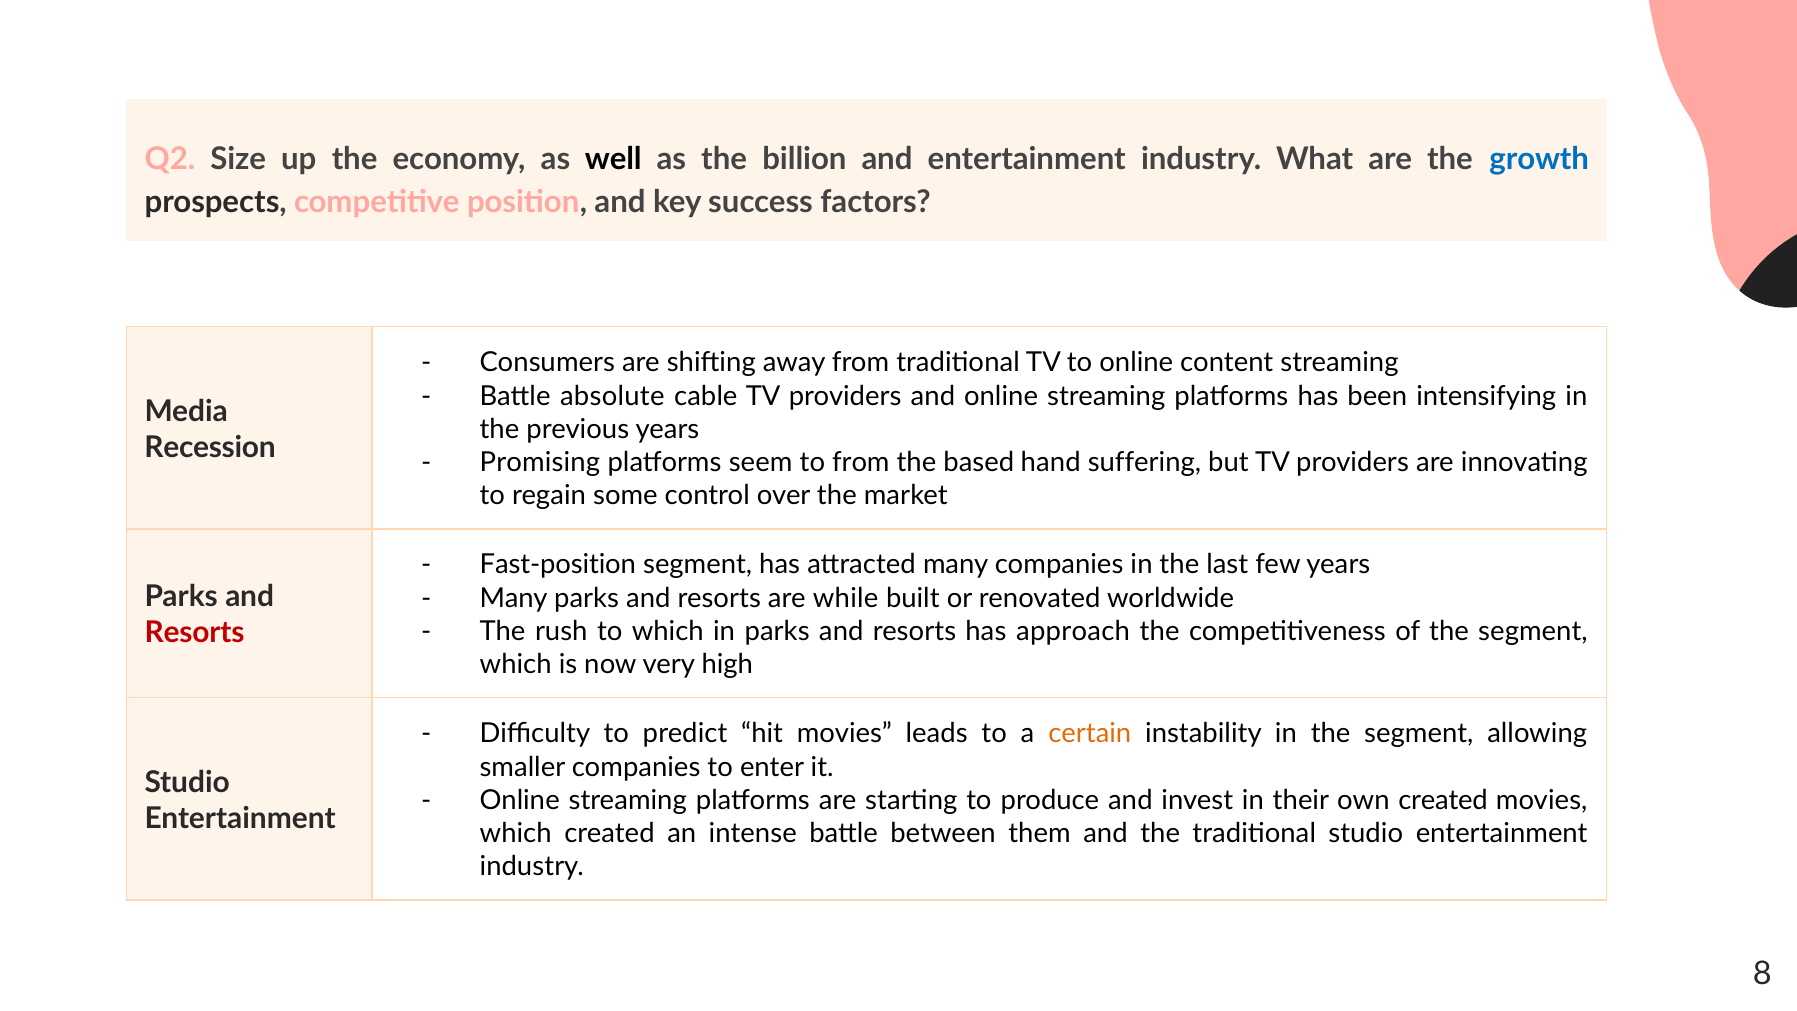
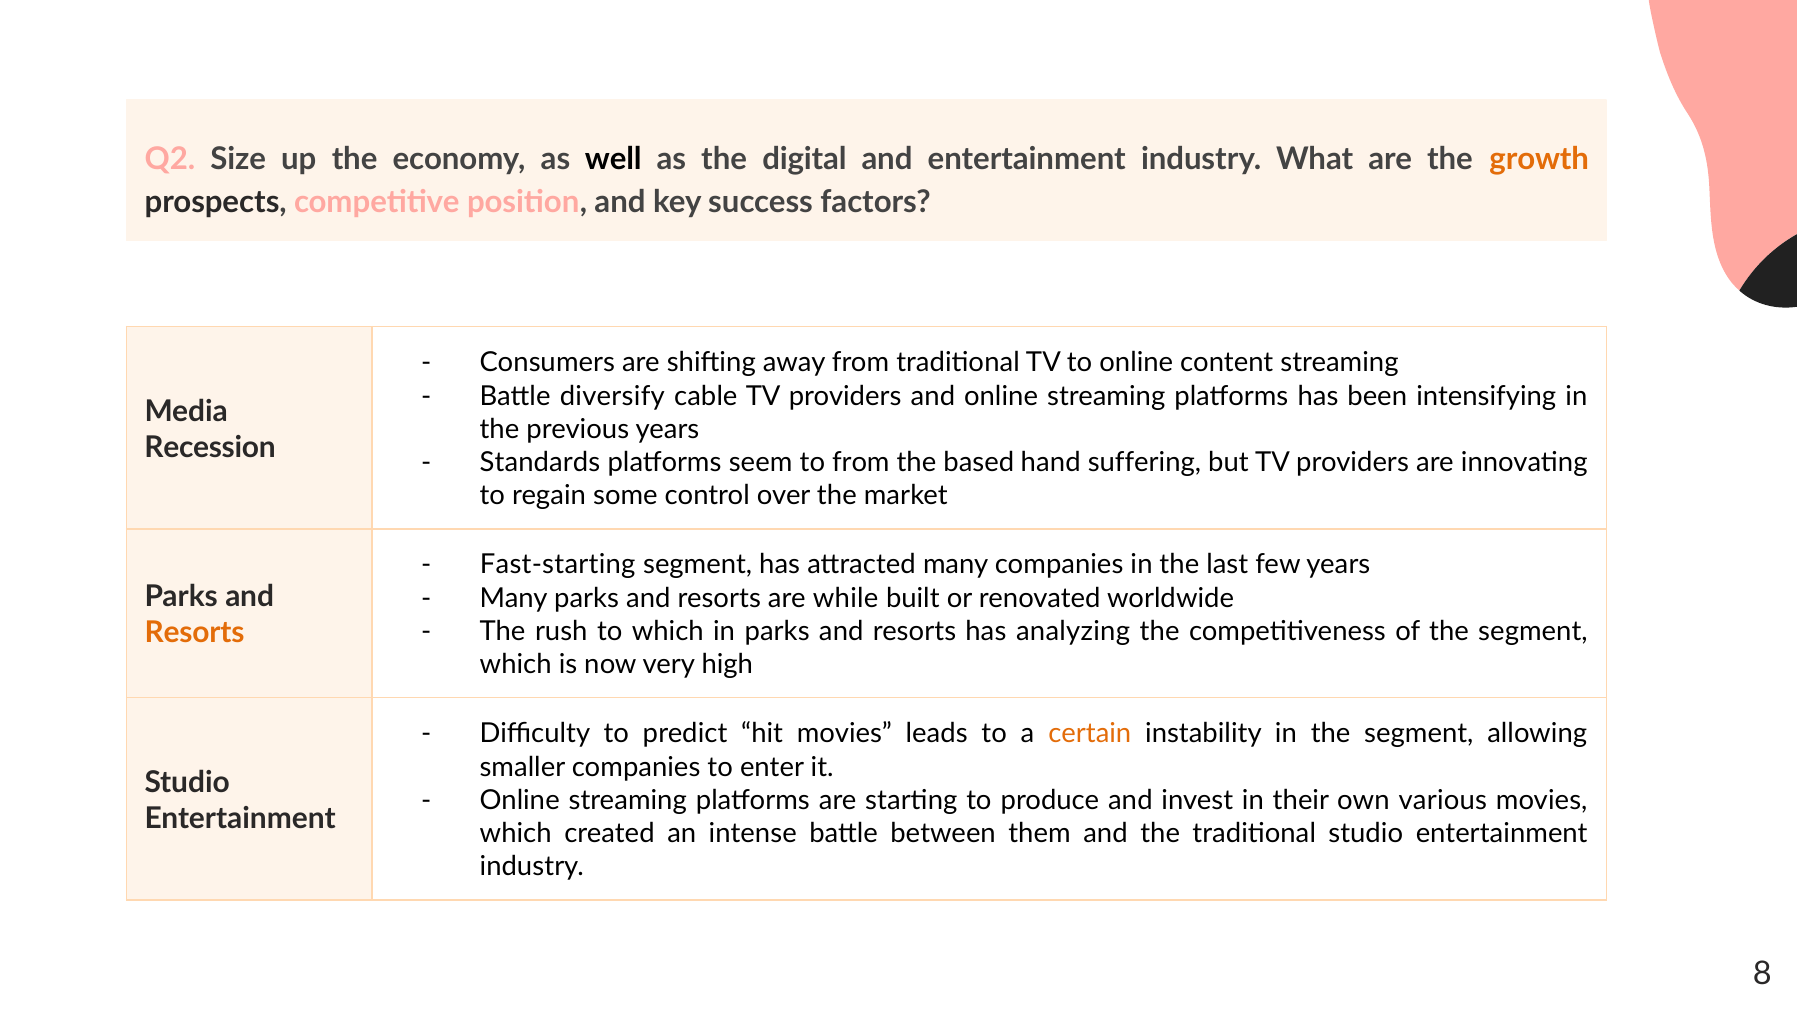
billion: billion -> digital (804, 159)
growth colour: blue -> orange (1539, 159)
absolute: absolute -> diversify (612, 396)
Promising: Promising -> Standards (540, 462)
Fast-position: Fast-position -> Fast-starting (558, 565)
approach: approach -> analyzing (1073, 631)
Resorts colour: red -> orange (195, 633)
own created: created -> various (1443, 800)
